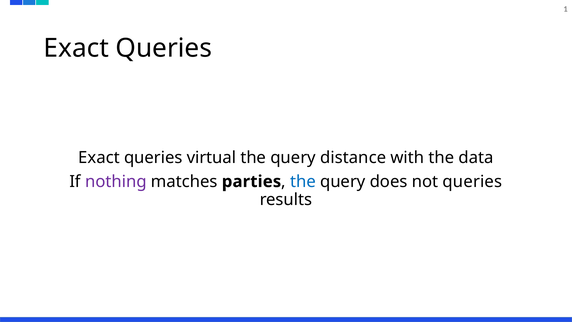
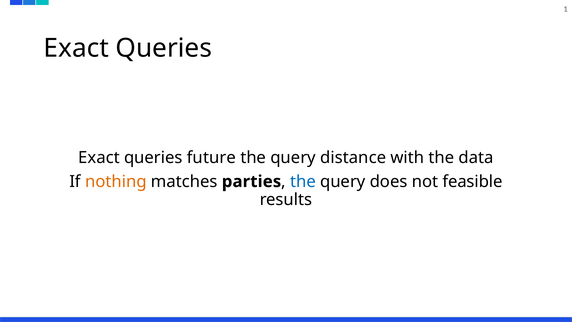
virtual: virtual -> future (211, 157)
nothing colour: purple -> orange (116, 181)
not queries: queries -> feasible (472, 181)
